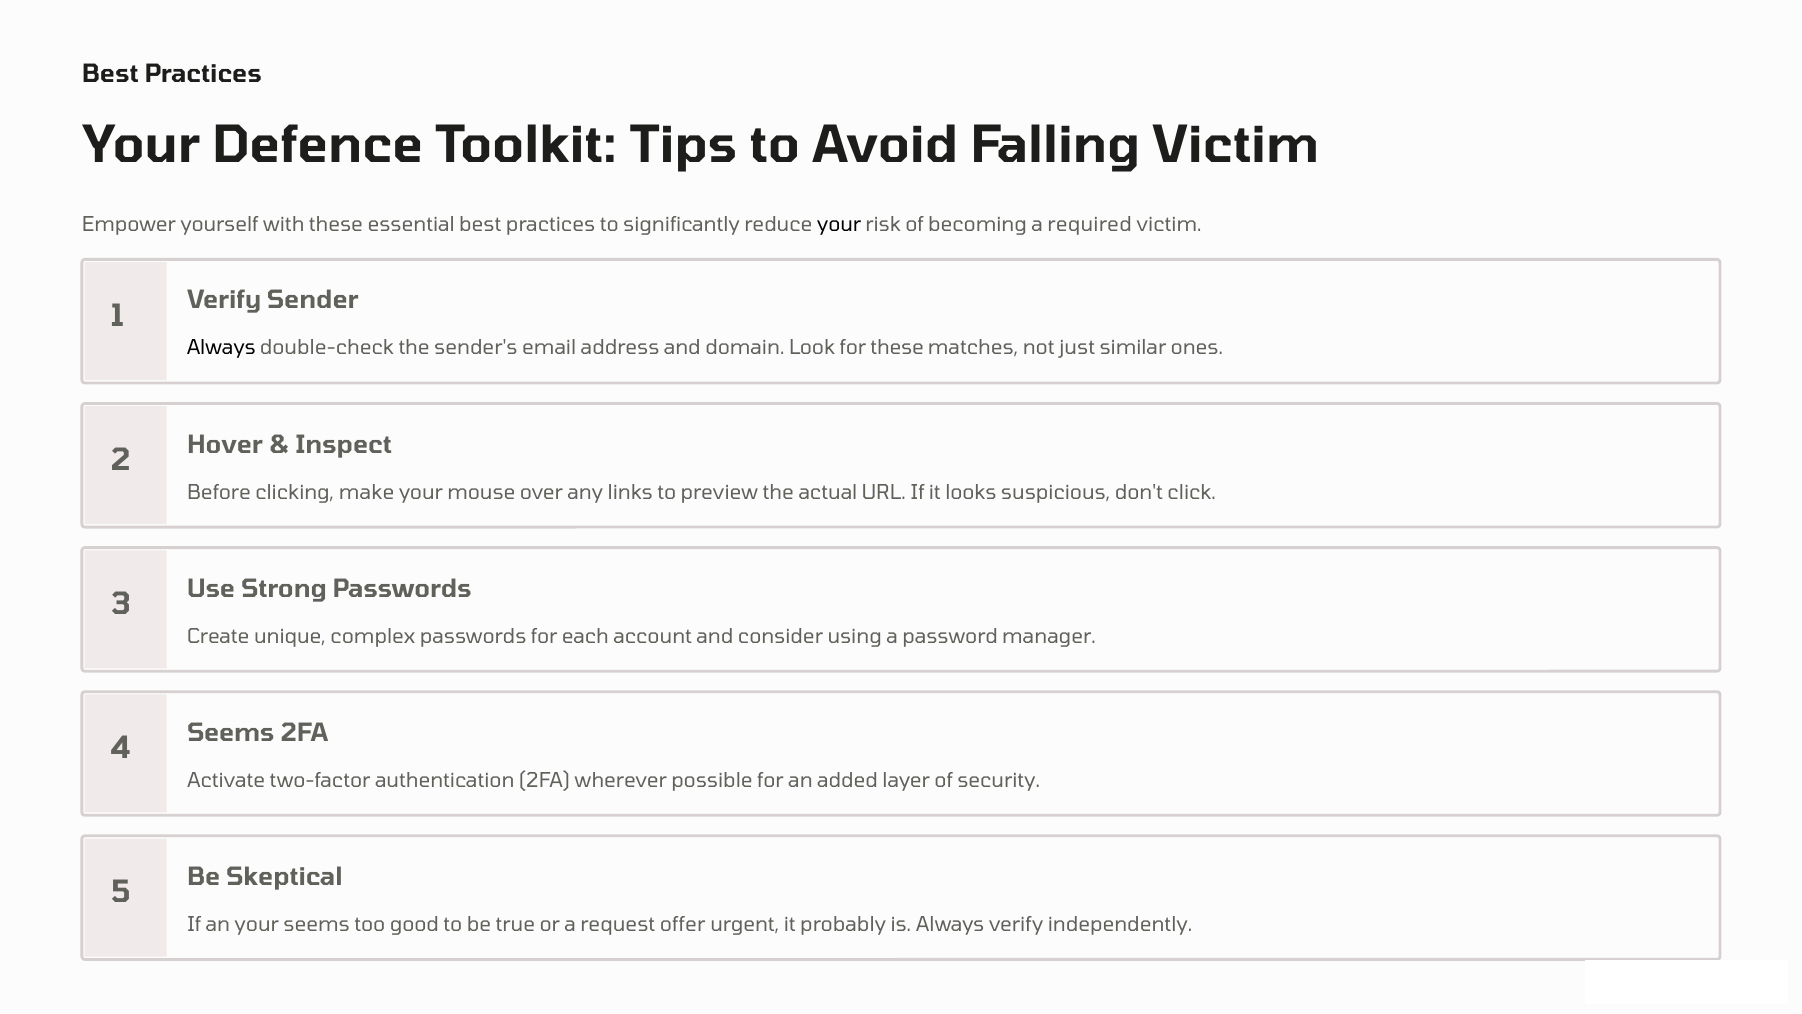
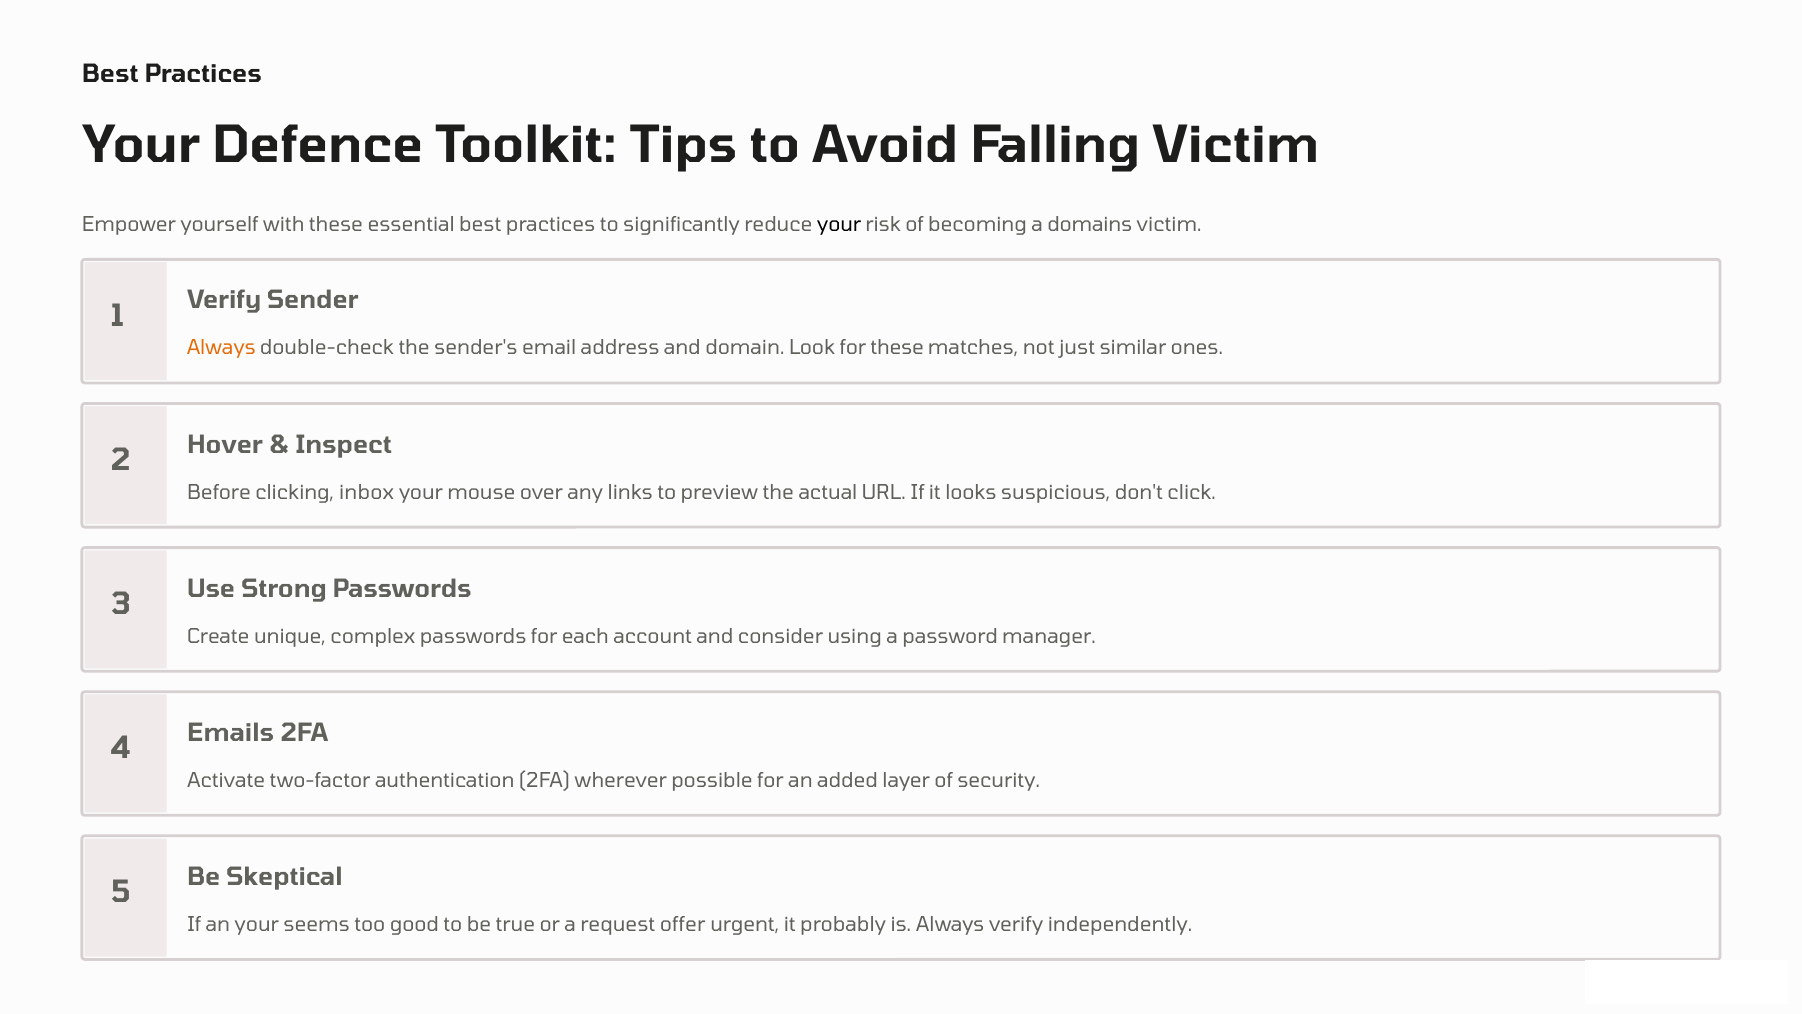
required: required -> domains (1090, 225)
Always colour: black -> orange (221, 348)
make: make -> inbox (367, 492)
Seems: Seems -> Emails (231, 733)
